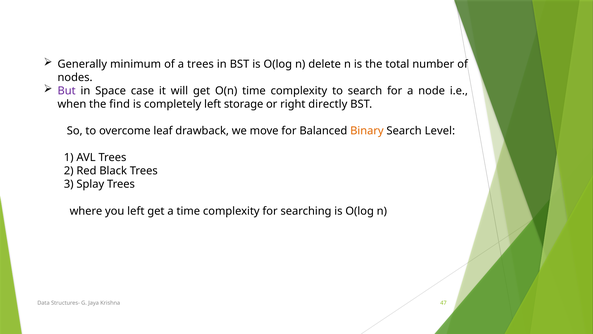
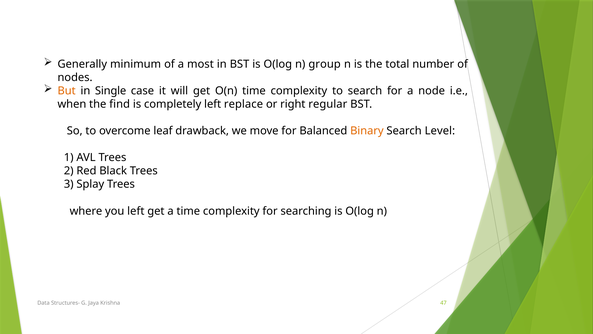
a trees: trees -> most (200, 64)
delete: delete -> group (325, 64)
But colour: purple -> orange (67, 91)
Space: Space -> Single (111, 91)
storage: storage -> replace (244, 104)
directly: directly -> regular (328, 104)
